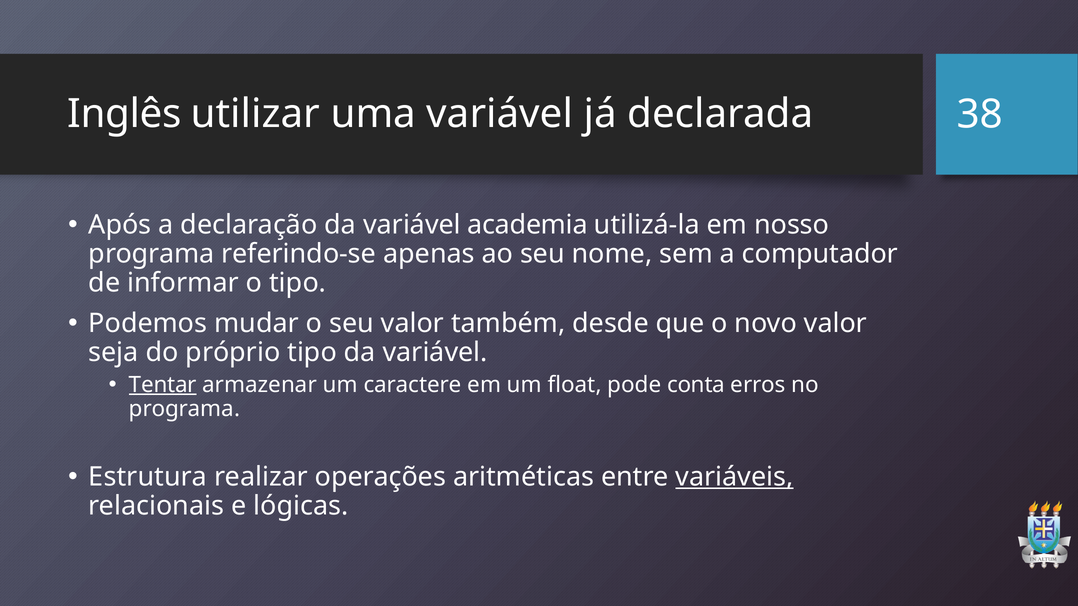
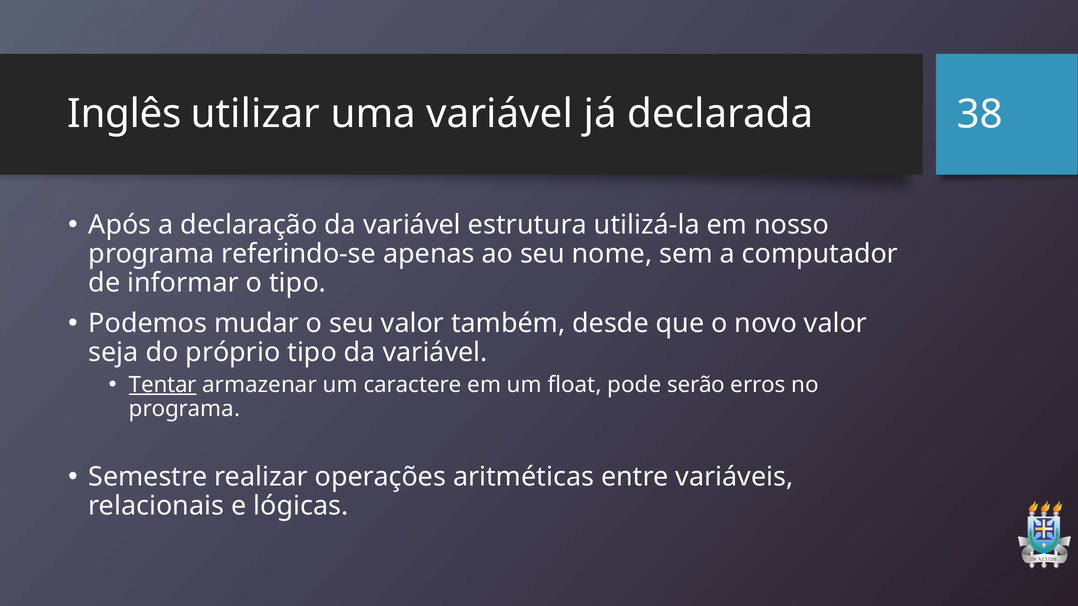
academia: academia -> estrutura (527, 225)
conta: conta -> serão (696, 385)
Estrutura: Estrutura -> Semestre (148, 477)
variáveis underline: present -> none (734, 477)
